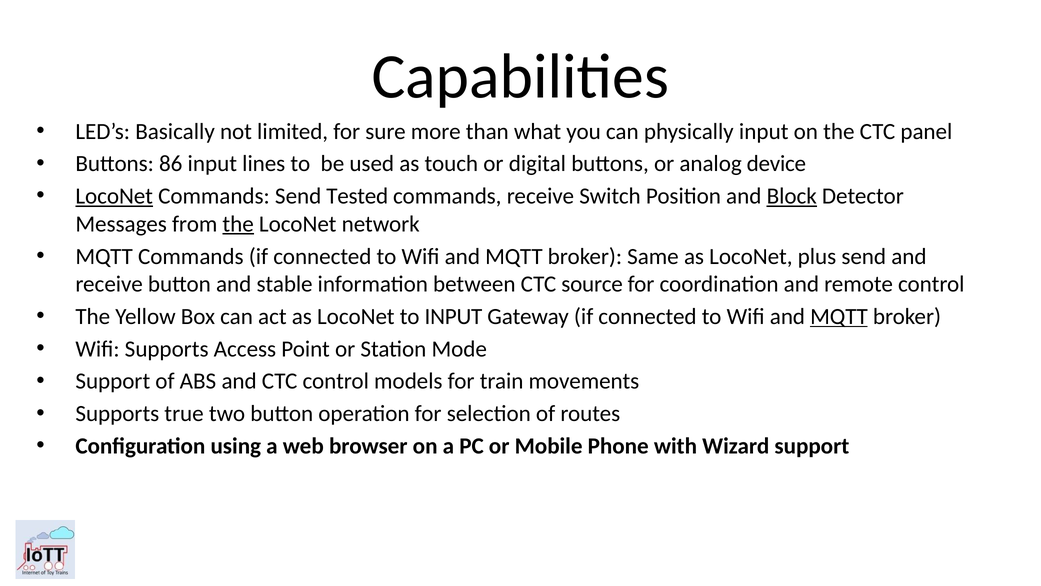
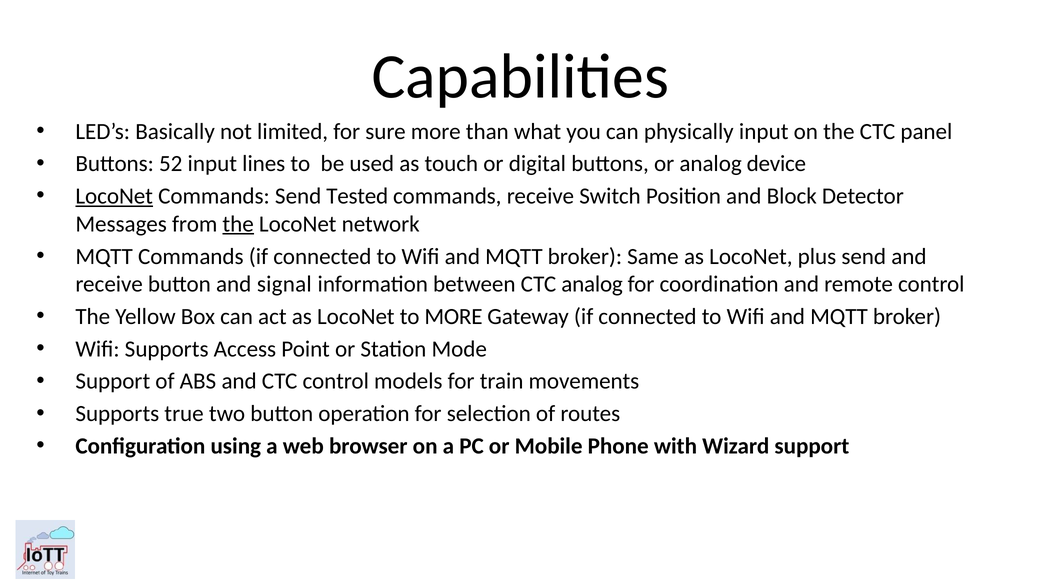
86: 86 -> 52 (171, 164)
Block underline: present -> none (792, 196)
stable: stable -> signal (284, 284)
CTC source: source -> analog (592, 284)
to INPUT: INPUT -> MORE (453, 316)
MQTT underline: present -> none (839, 316)
